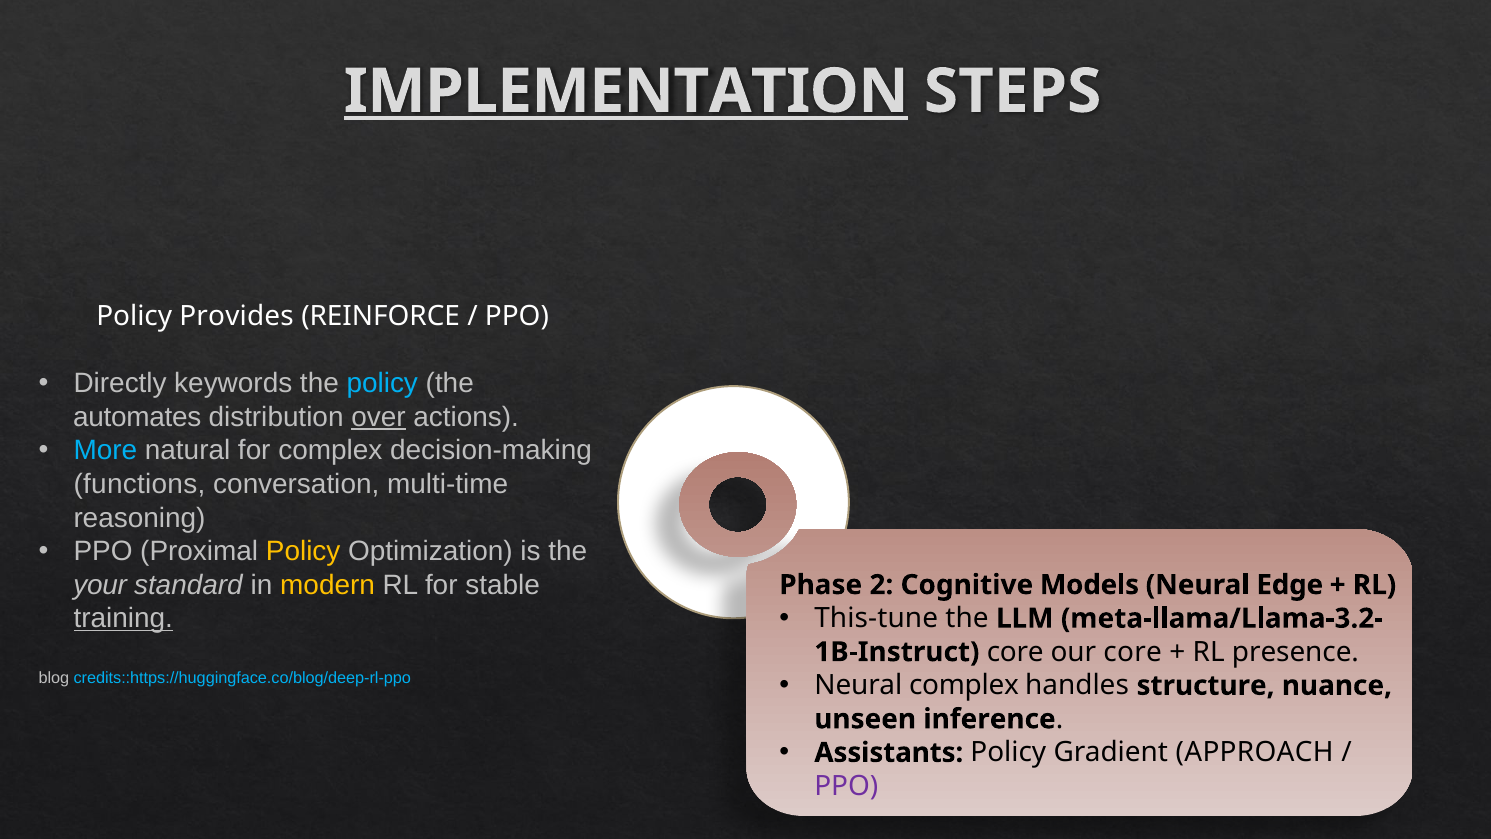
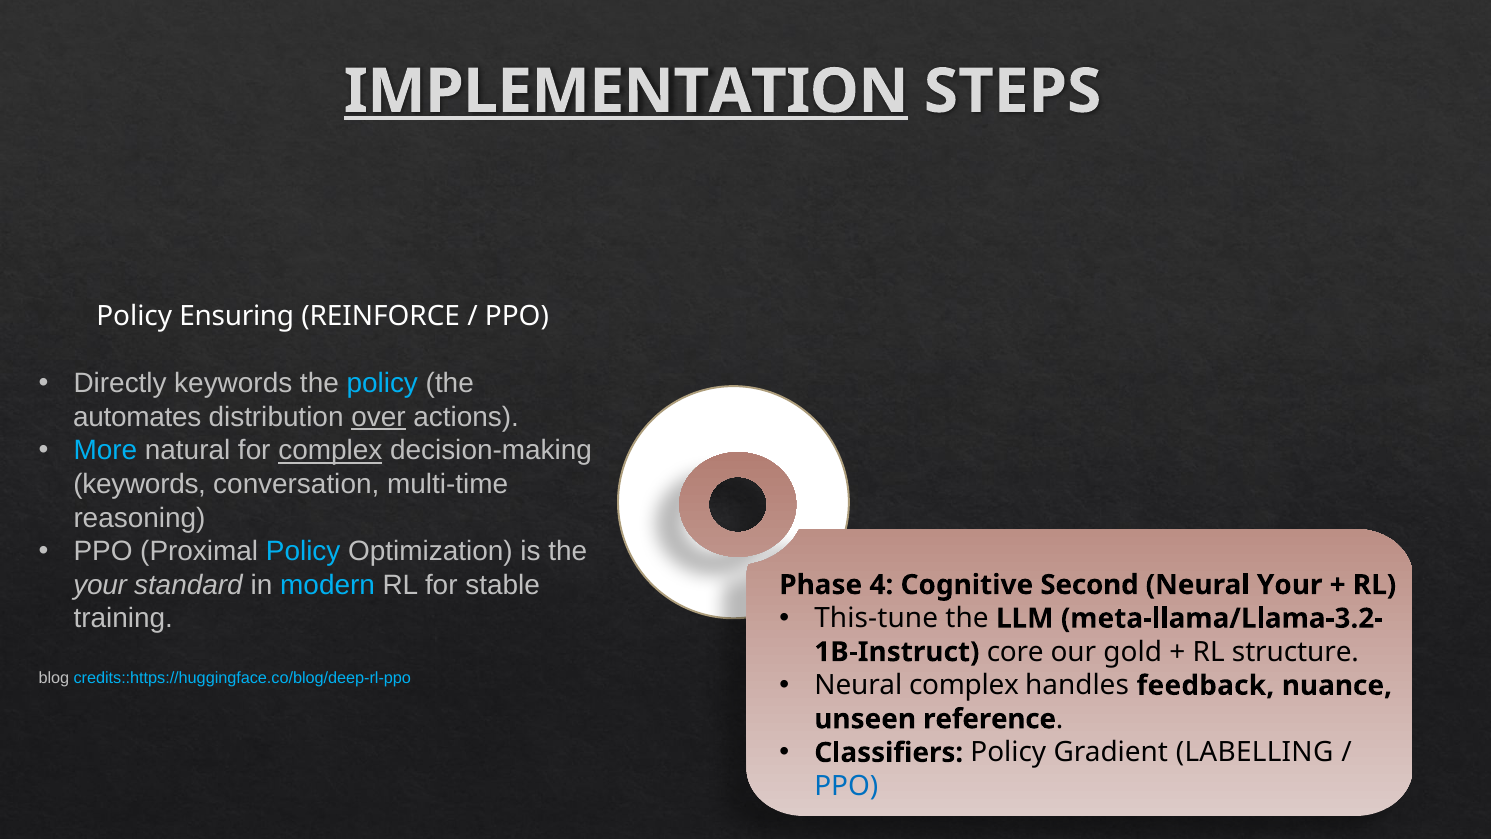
Provides: Provides -> Ensuring (237, 316)
complex underline: none -> present (330, 451)
functions: functions -> keywords (140, 484)
Policy colour: yellow -> light blue (303, 551)
modern colour: yellow -> light blue (328, 585)
2: 2 -> 4 (881, 585)
Models: Models -> Second (1089, 585)
Neural Edge: Edge -> Your (1290, 585)
training underline: present -> none (123, 618)
our core: core -> gold (1133, 652)
presence: presence -> structure (1295, 652)
structure: structure -> feedback (1205, 685)
inference: inference -> reference (990, 719)
Assistants: Assistants -> Classifiers (889, 752)
APPROACH: APPROACH -> LABELLING (1255, 752)
PPO colour: purple -> blue (846, 786)
